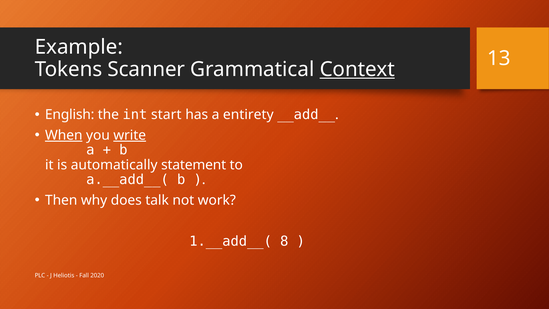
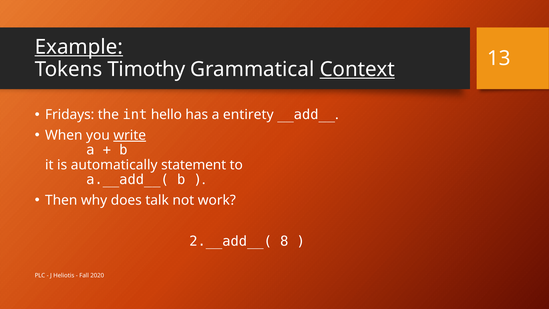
Example underline: none -> present (79, 47)
Scanner: Scanner -> Timothy (146, 69)
English: English -> Fridays (70, 115)
start: start -> hello (166, 115)
When underline: present -> none (64, 135)
1.__add__(: 1.__add__( -> 2.__add__( (231, 241)
